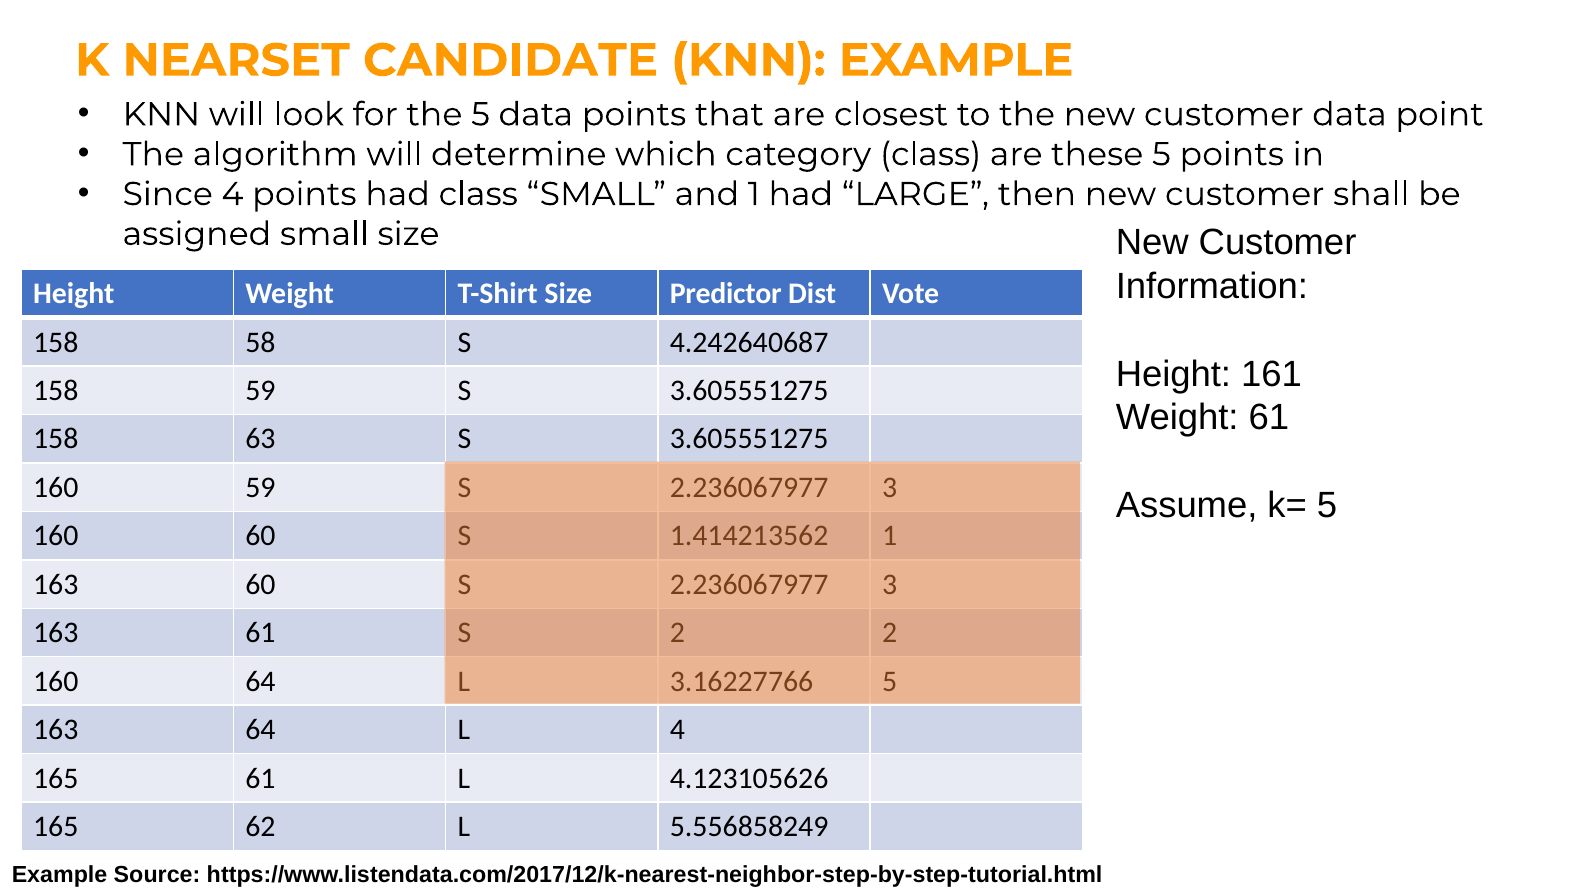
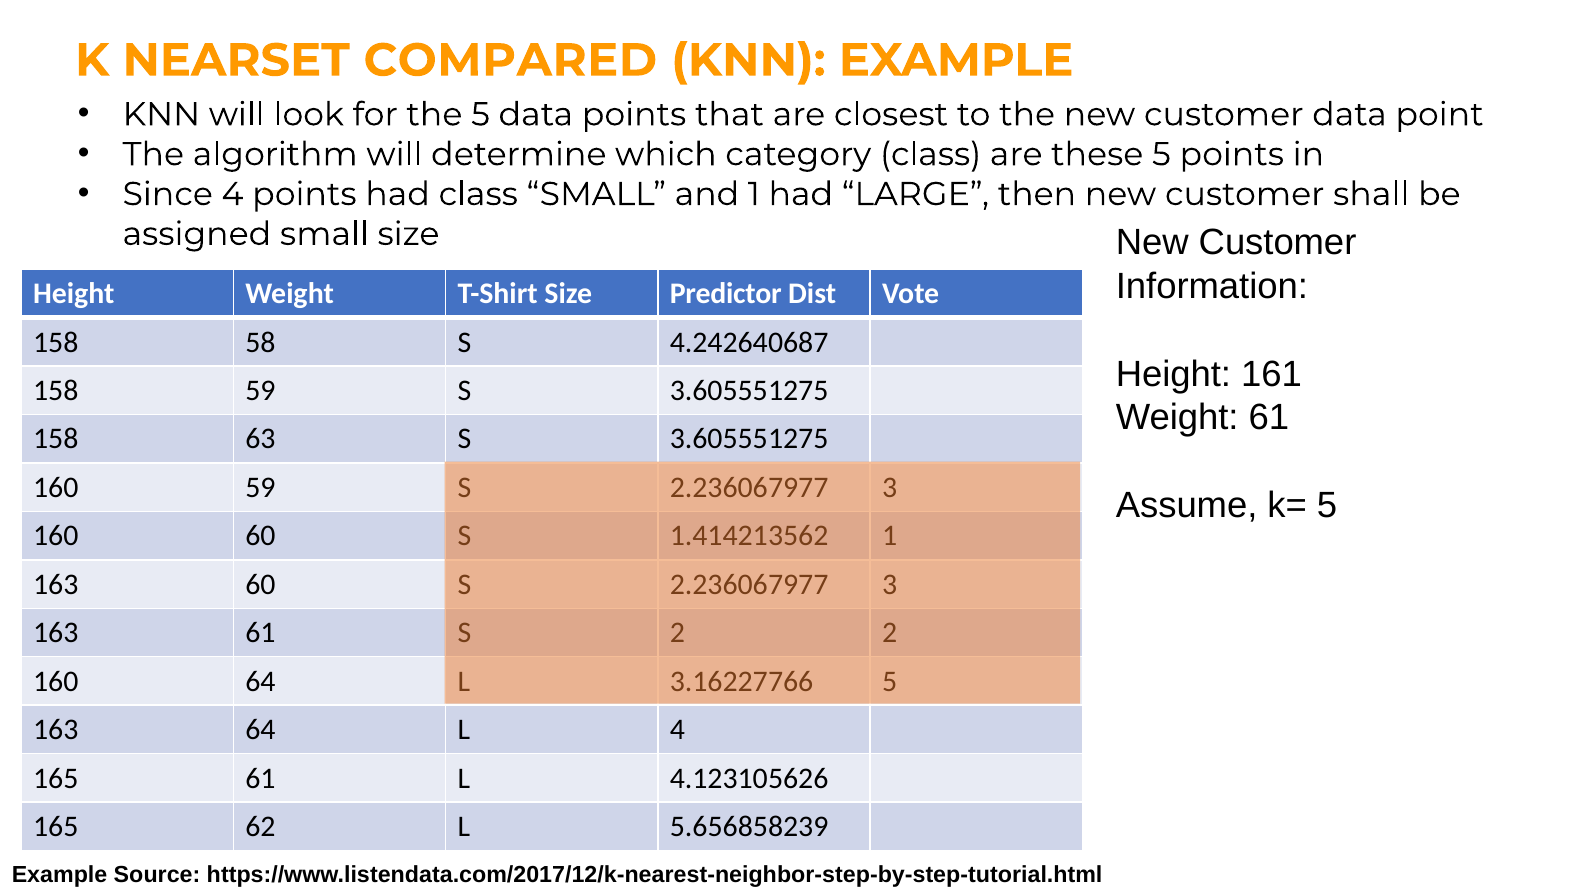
CANDIDATE: CANDIDATE -> COMPARED (510, 60)
5.556858249: 5.556858249 -> 5.656858239 (749, 826)
